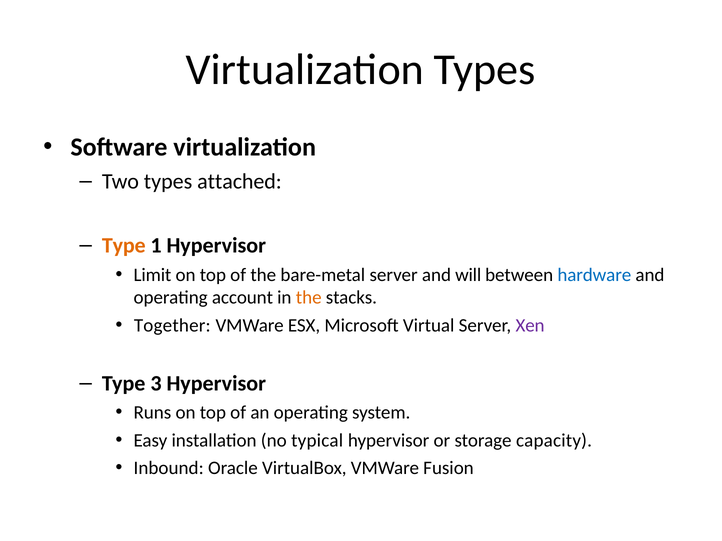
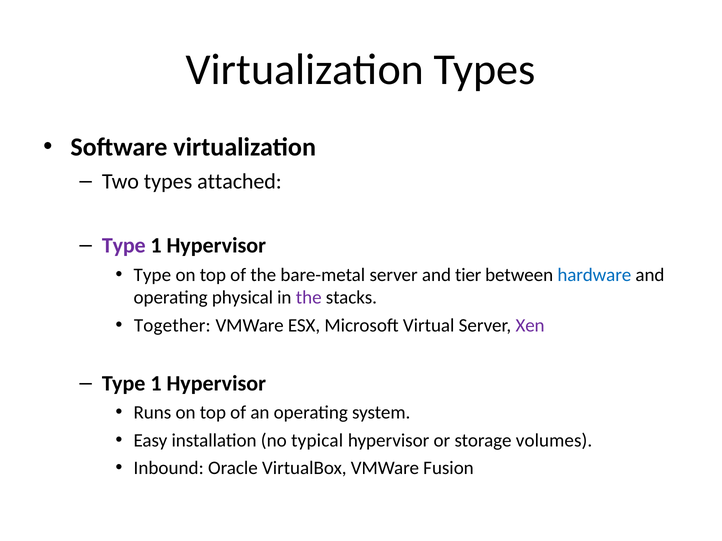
Type colour: orange -> purple (124, 246)
Limit: Limit -> Type (152, 275)
will: will -> tier (468, 275)
account: account -> physical (243, 298)
the colour: orange -> purple (309, 298)
3: 3 -> 1 (156, 384)
capacity: capacity -> volumes (554, 441)
